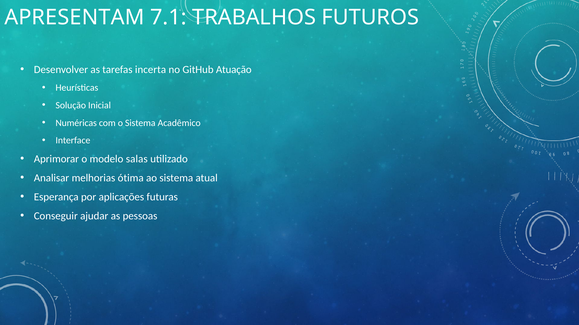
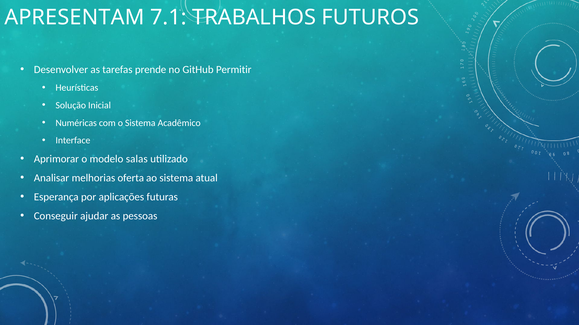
incerta: incerta -> prende (151, 70)
Atuação: Atuação -> Permitir (234, 70)
ótima: ótima -> oferta (131, 178)
